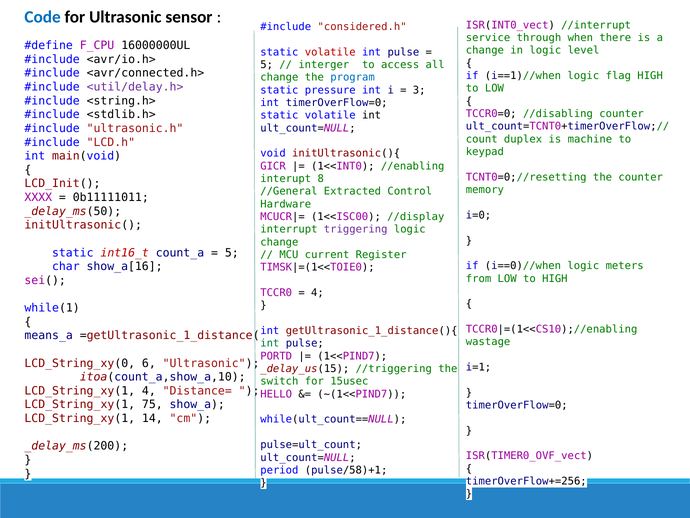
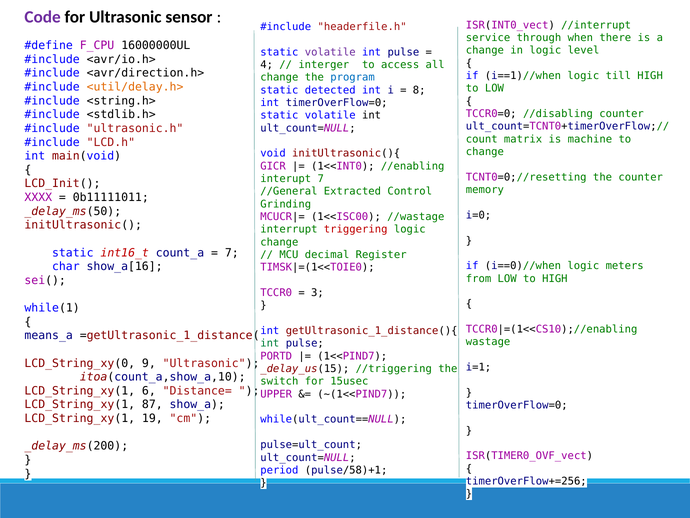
Code colour: blue -> purple (43, 17)
considered.h: considered.h -> headerfile.h (362, 27)
volatile colour: red -> purple (330, 52)
5: 5 -> 4 (267, 65)
<avr/connected.h>: <avr/connected.h> -> <avr/direction.h> (145, 73)
flag: flag -> till (618, 76)
<util/delay.h> colour: purple -> orange (135, 87)
pressure: pressure -> detected (330, 90)
3: 3 -> 8 (419, 90)
duplex: duplex -> matrix (523, 139)
keypad: keypad -> change (485, 152)
interupt 8: 8 -> 7 (321, 179)
Hardware: Hardware -> Grinding (286, 204)
//display: //display -> //wastage (416, 217)
triggering colour: purple -> red (356, 229)
5: 5 -> 7 (232, 253)
current: current -> decimal (327, 255)
4: 4 -> 3 (317, 293)
6: 6 -> 9 (149, 363)
LCD_String_xy(1 4: 4 -> 6 (149, 391)
HELLO: HELLO -> UPPER (276, 394)
75: 75 -> 87 (152, 404)
14: 14 -> 19 (152, 418)
